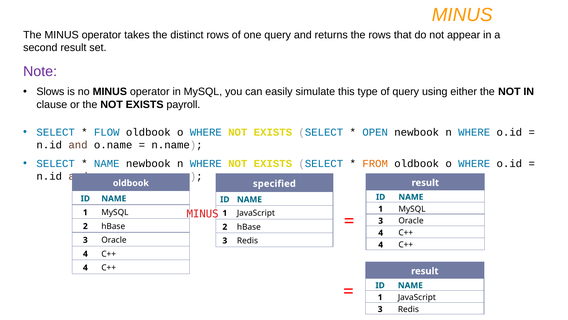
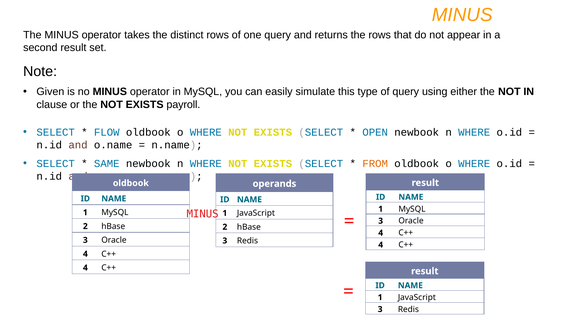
Note colour: purple -> black (40, 71)
Slows: Slows -> Given (50, 92)
NAME: NAME -> SAME (107, 163)
specified: specified -> operands (274, 183)
